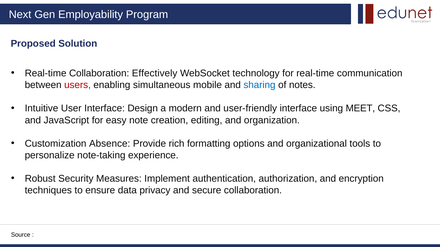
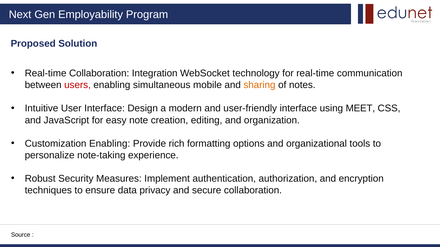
Effectively: Effectively -> Integration (155, 73)
sharing colour: blue -> orange (260, 85)
Customization Absence: Absence -> Enabling (110, 144)
